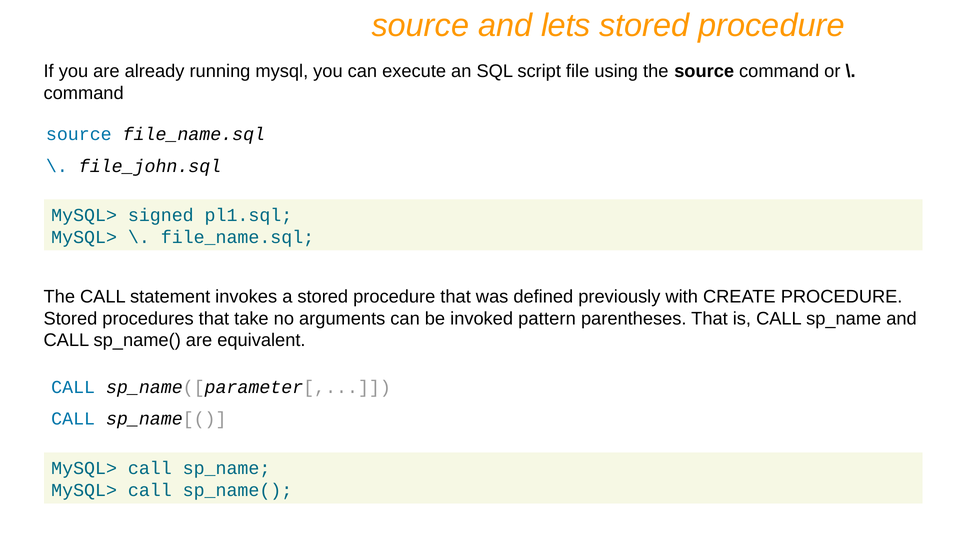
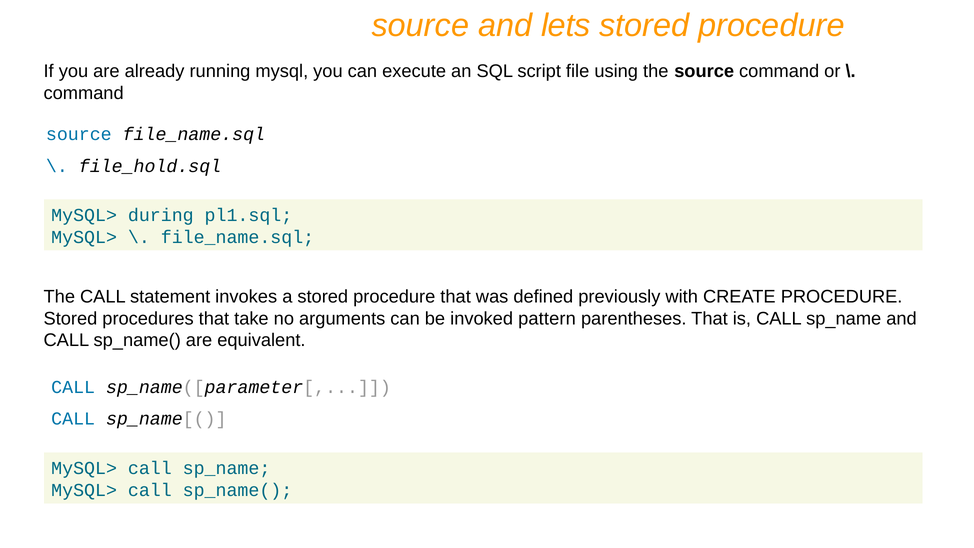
file_john.sql: file_john.sql -> file_hold.sql (150, 166)
signed: signed -> during (161, 215)
